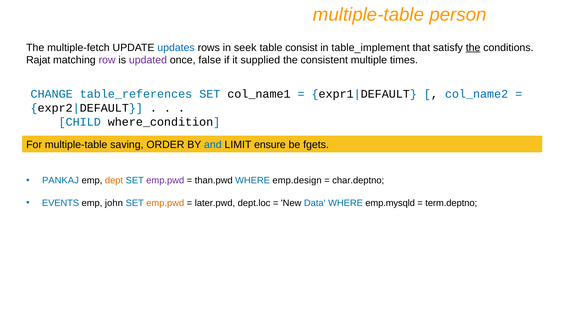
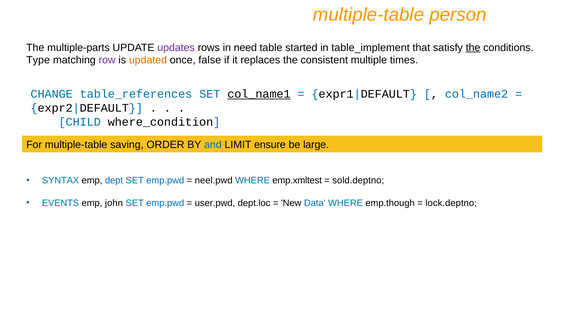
multiple-fetch: multiple-fetch -> multiple-parts (78, 48)
updates colour: blue -> purple (176, 48)
seek: seek -> need (245, 48)
consist: consist -> started (301, 48)
Rajat: Rajat -> Type (38, 60)
updated colour: purple -> orange (148, 60)
supplied: supplied -> replaces (260, 60)
col_name1 underline: none -> present (259, 94)
fgets: fgets -> large (316, 145)
PANKAJ: PANKAJ -> SYNTAX (61, 181)
dept colour: orange -> blue (114, 181)
emp.pwd colour: purple -> blue (165, 181)
than.pwd: than.pwd -> neel.pwd (214, 181)
emp.design: emp.design -> emp.xmltest (297, 181)
char.deptno: char.deptno -> sold.deptno (358, 181)
emp.pwd colour: orange -> blue (165, 203)
later.pwd: later.pwd -> user.pwd (215, 203)
emp.mysqld: emp.mysqld -> emp.though (390, 203)
term.deptno: term.deptno -> lock.deptno (451, 203)
